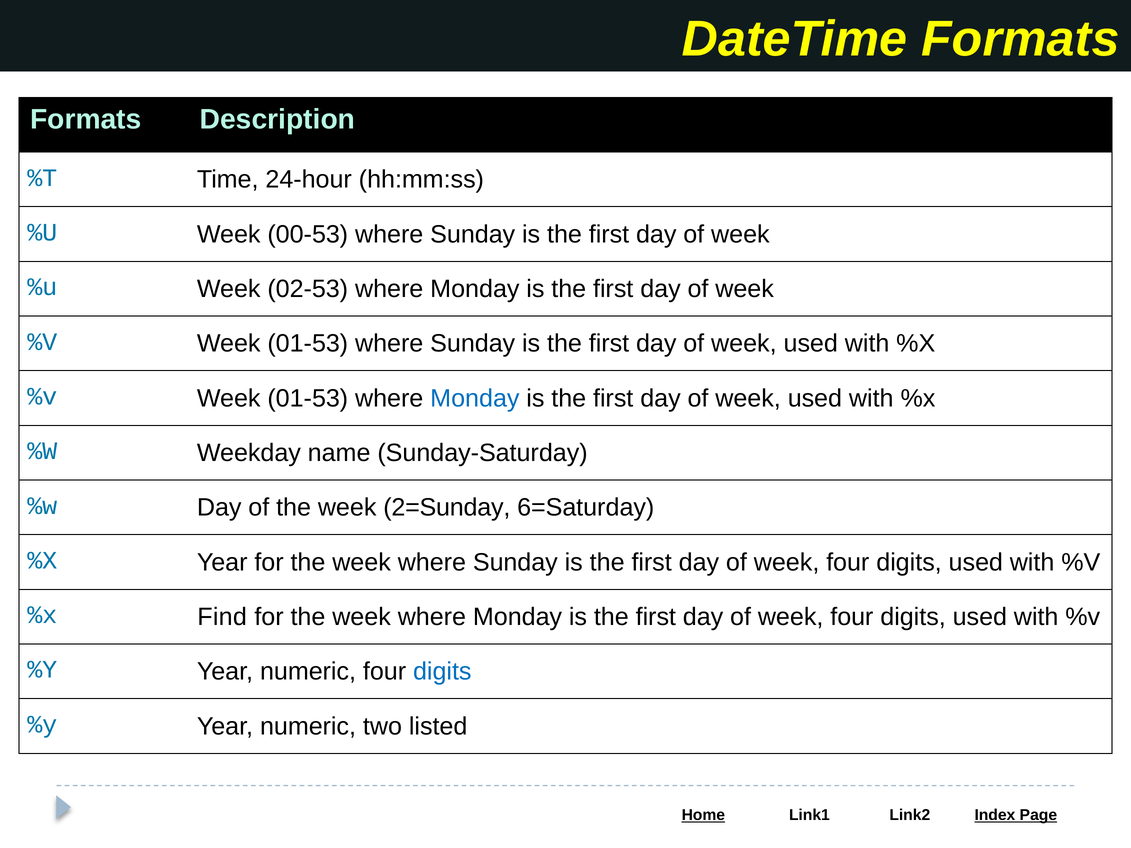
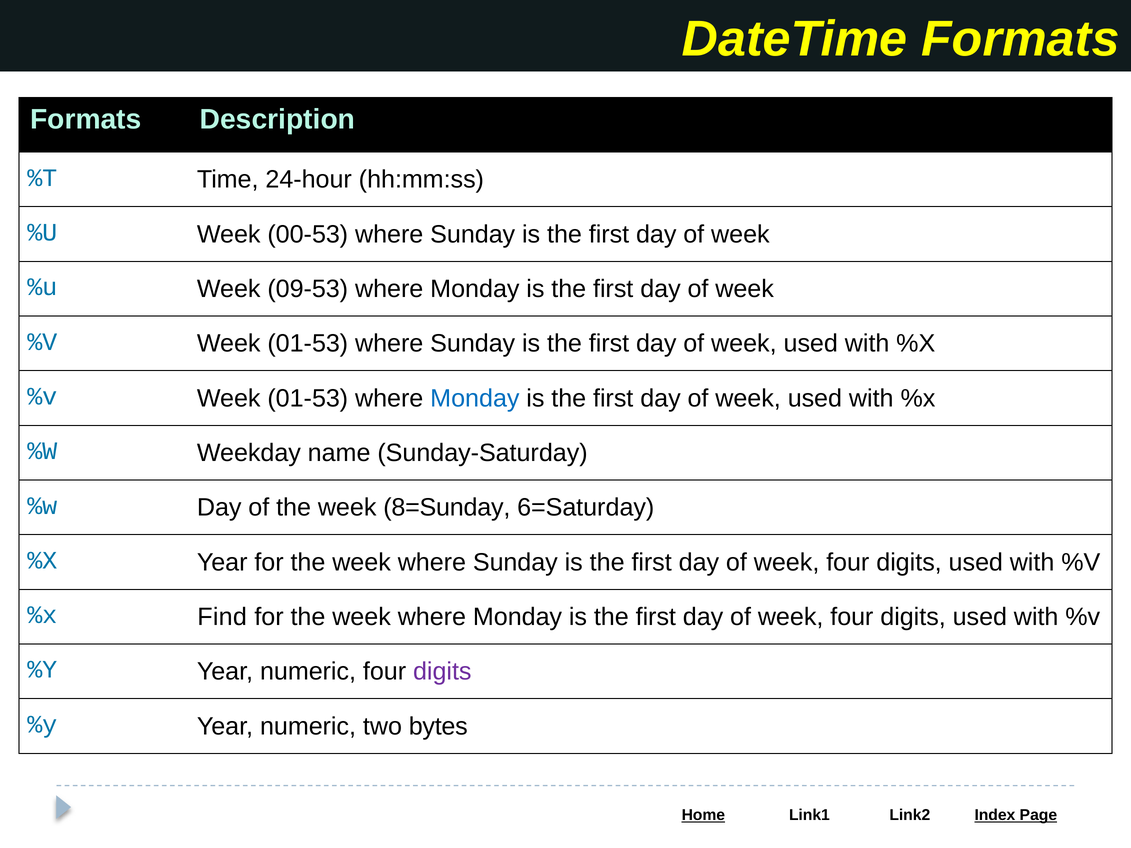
02-53: 02-53 -> 09-53 (308, 289)
2=Sunday: 2=Sunday -> 8=Sunday (447, 508)
digits colour: blue -> purple (442, 672)
listed: listed -> bytes (438, 727)
